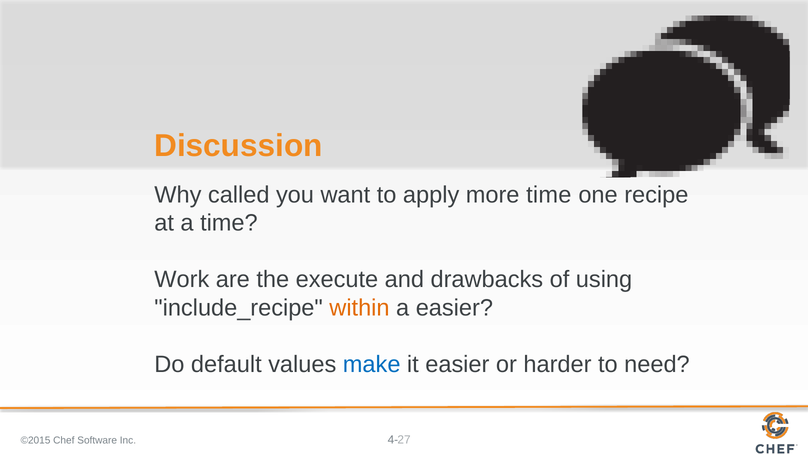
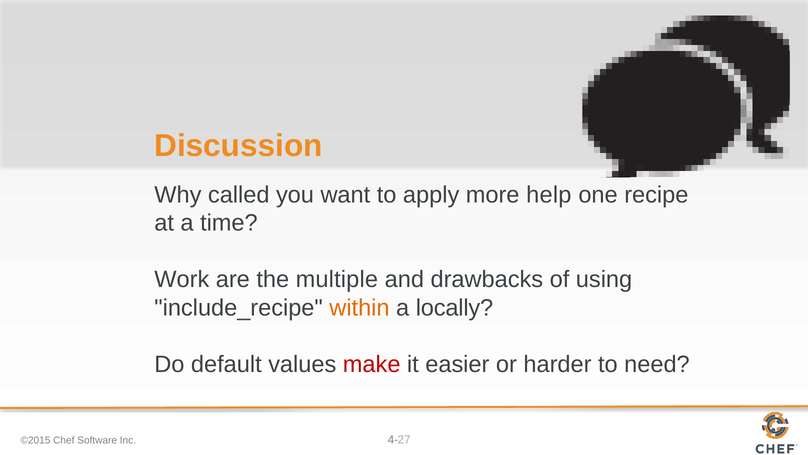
more time: time -> help (549, 195)
execute: execute -> multiple (337, 279)
a easier: easier -> locally (454, 308)
make colour: blue -> red (372, 364)
